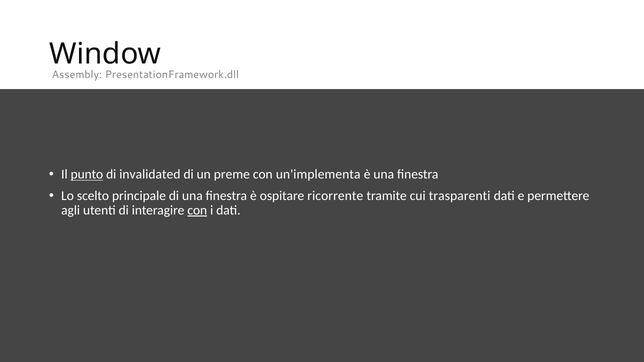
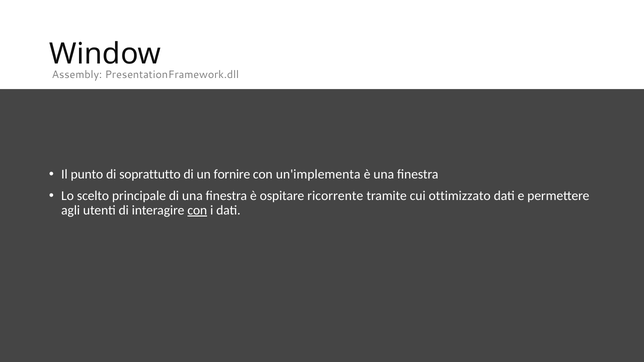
punto underline: present -> none (87, 175)
invalidated: invalidated -> soprattutto (150, 175)
preme: preme -> fornire (232, 175)
trasparenti: trasparenti -> ottimizzato (460, 196)
